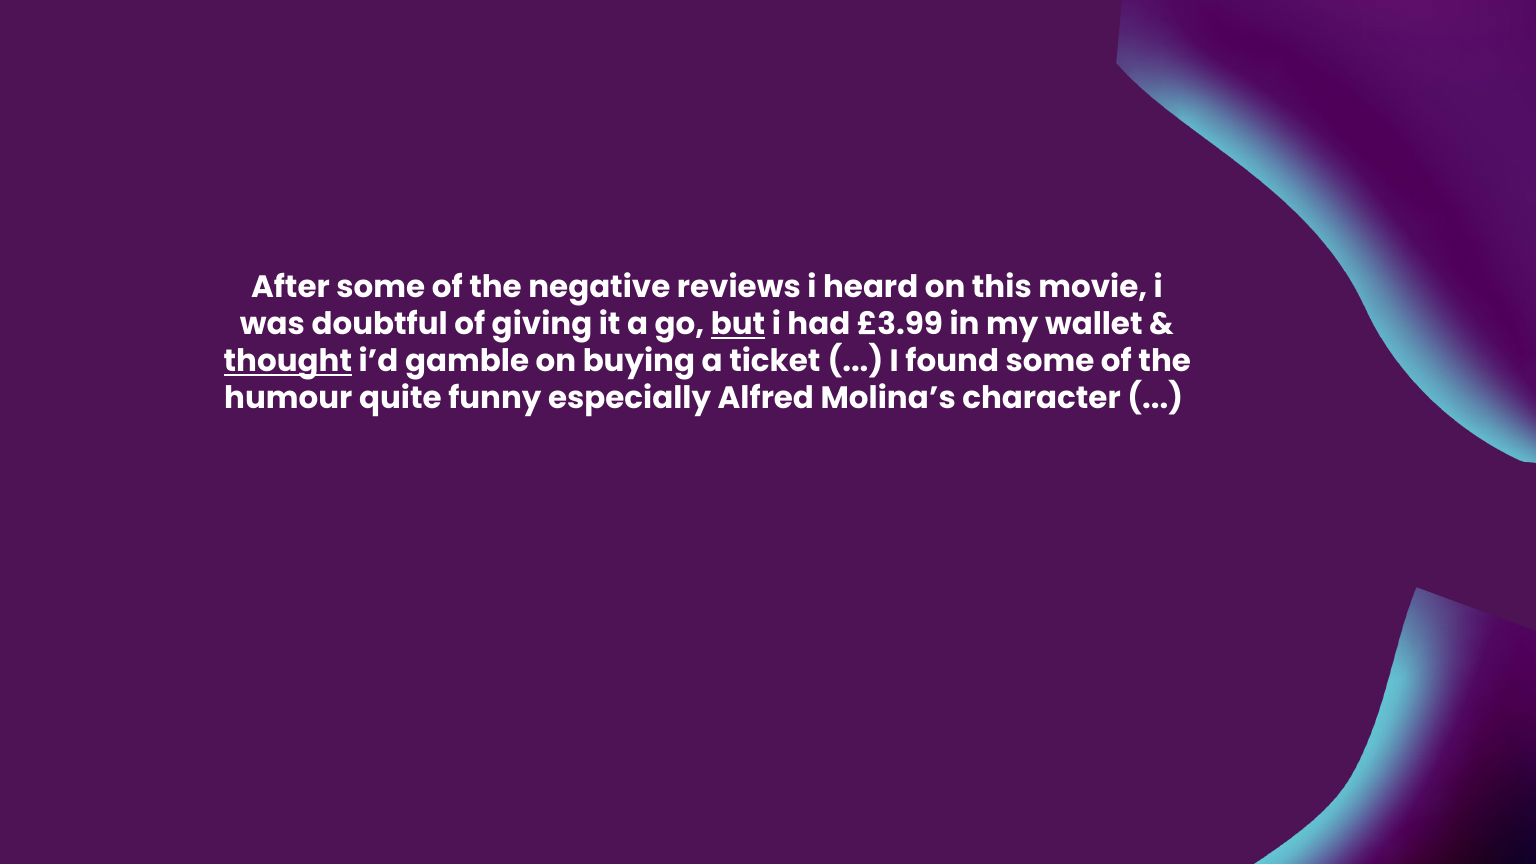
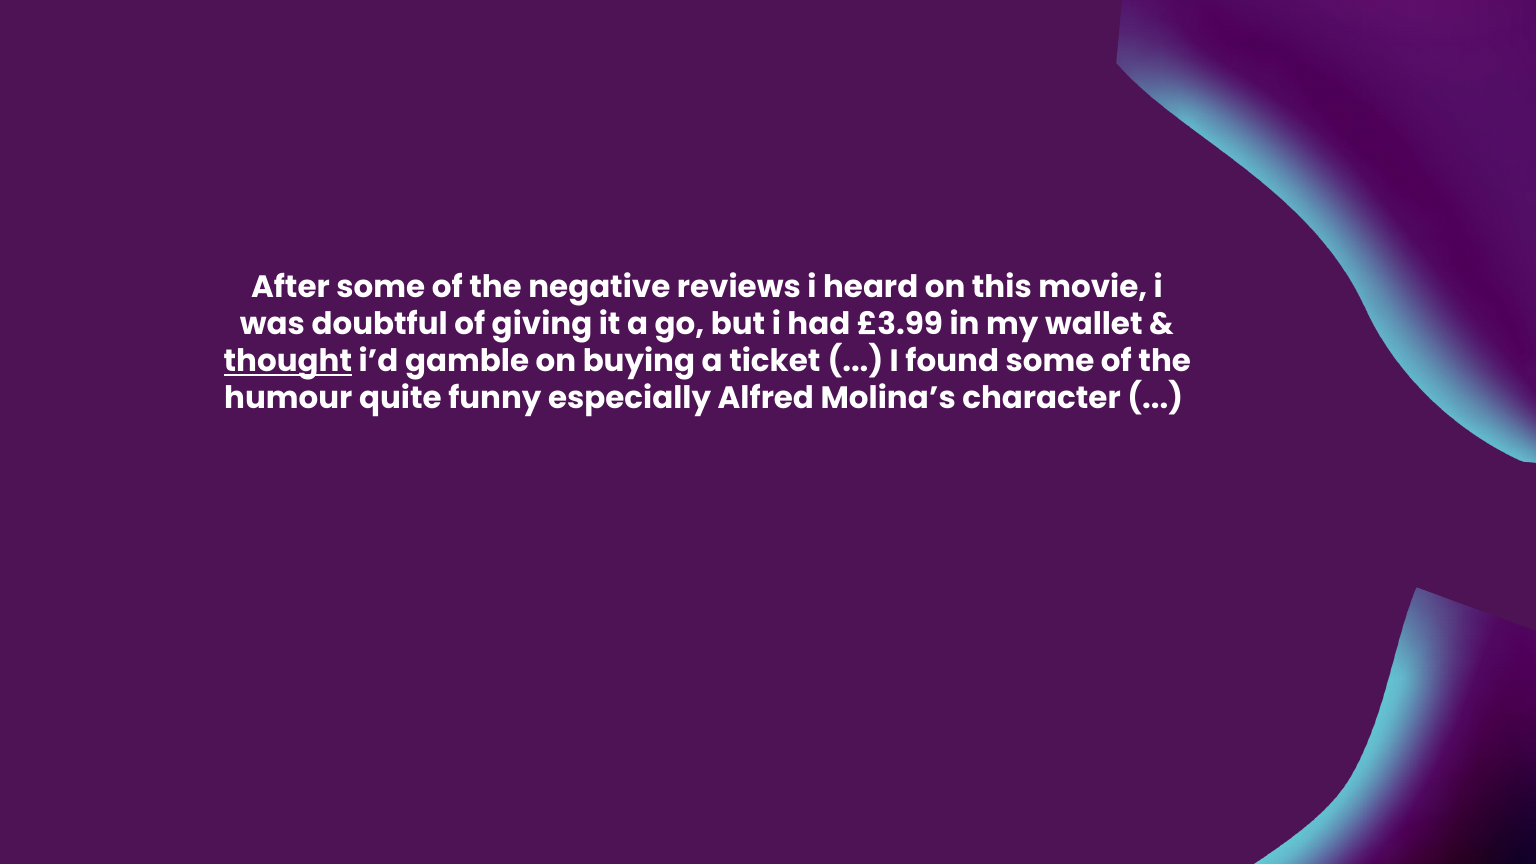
but underline: present -> none (738, 324)
